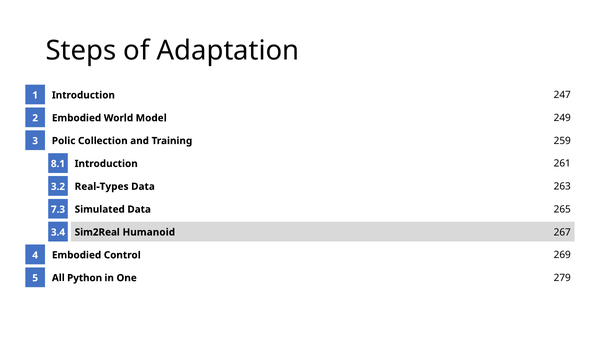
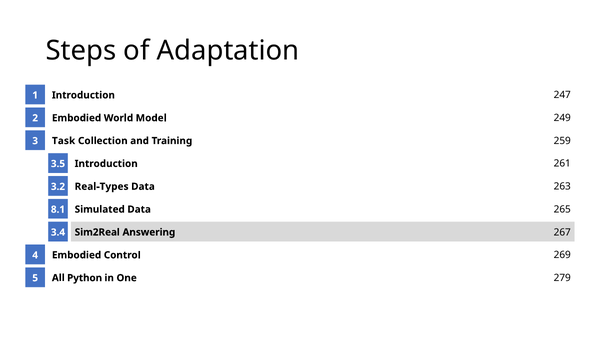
Polic: Polic -> Task (64, 141)
8.1: 8.1 -> 3.5 (58, 164)
7.3: 7.3 -> 8.1 (58, 209)
Humanoid: Humanoid -> Answering (149, 232)
